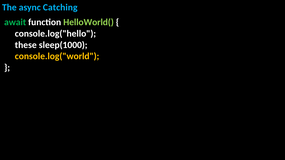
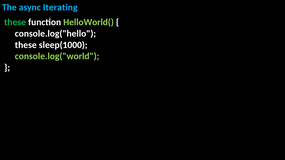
Catching: Catching -> Iterating (60, 7)
await: await -> these (15, 22)
console.log("world colour: yellow -> light green (57, 56)
